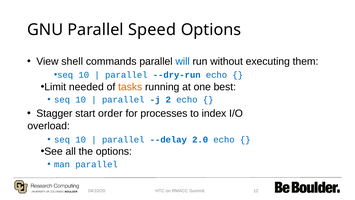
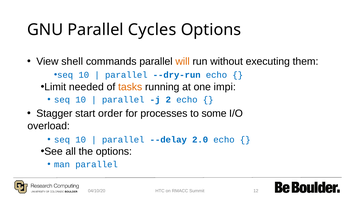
Speed: Speed -> Cycles (152, 30)
will colour: blue -> orange (183, 61)
best: best -> impi (225, 87)
index: index -> some (214, 113)
